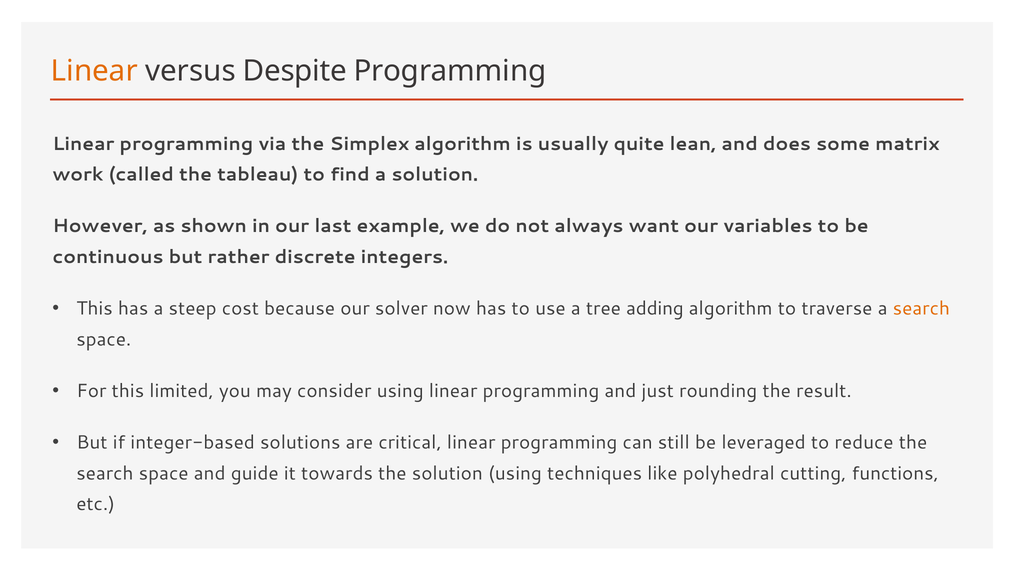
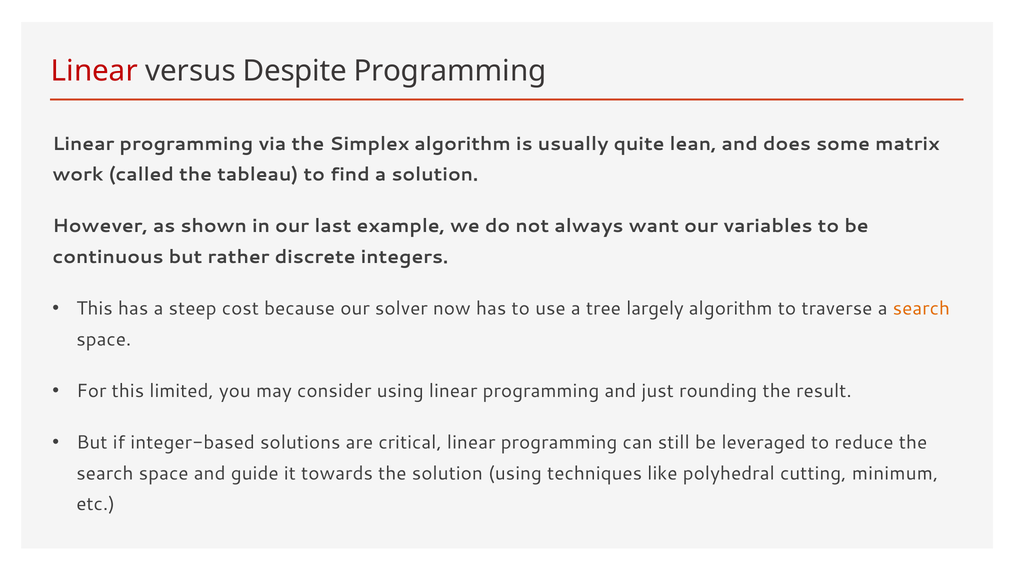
Linear colour: orange -> red (94, 71)
adding: adding -> largely (655, 309)
functions: functions -> minimum (895, 474)
